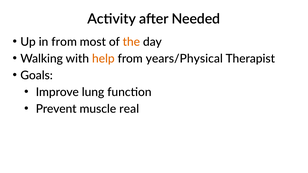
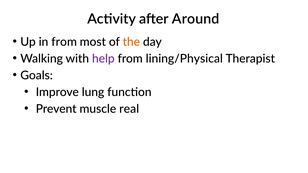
Needed: Needed -> Around (196, 19)
help colour: orange -> purple (103, 59)
years/Physical: years/Physical -> lining/Physical (184, 59)
